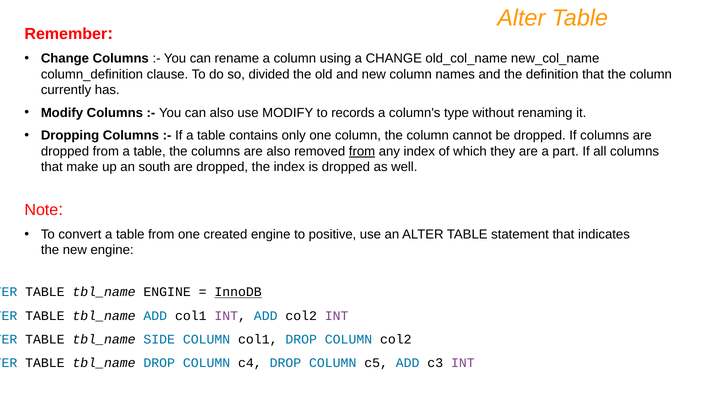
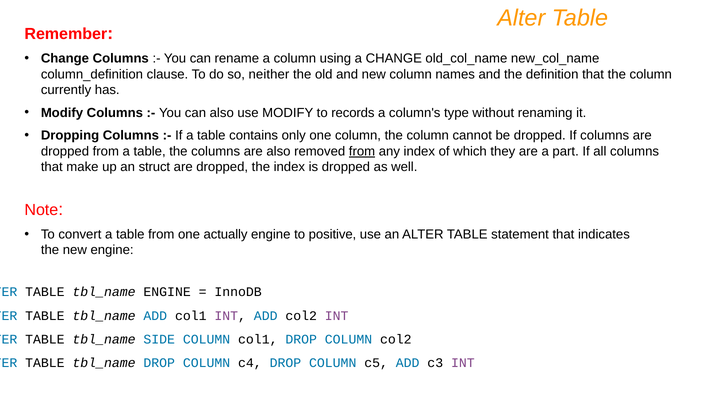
divided: divided -> neither (269, 74)
south: south -> struct (154, 167)
created: created -> actually (226, 235)
InnoDB underline: present -> none (238, 292)
